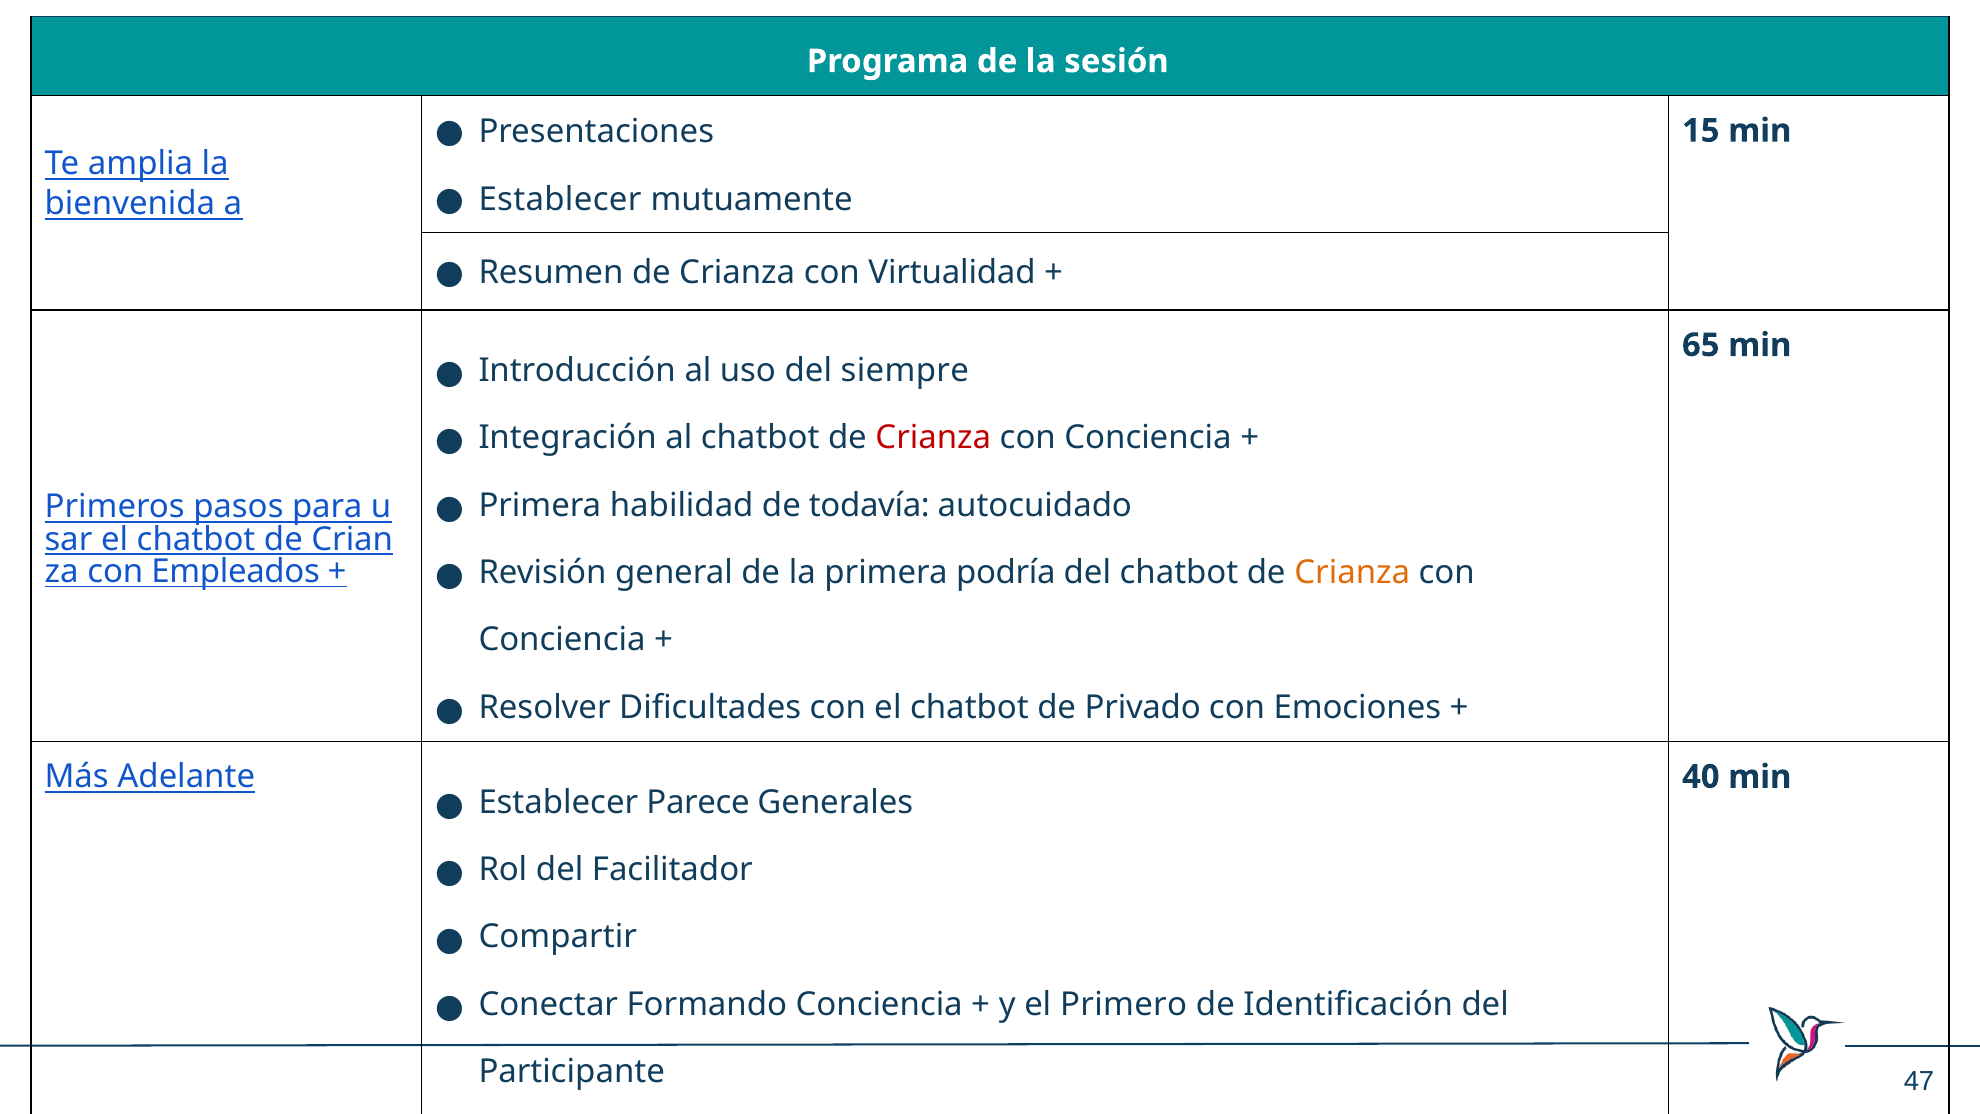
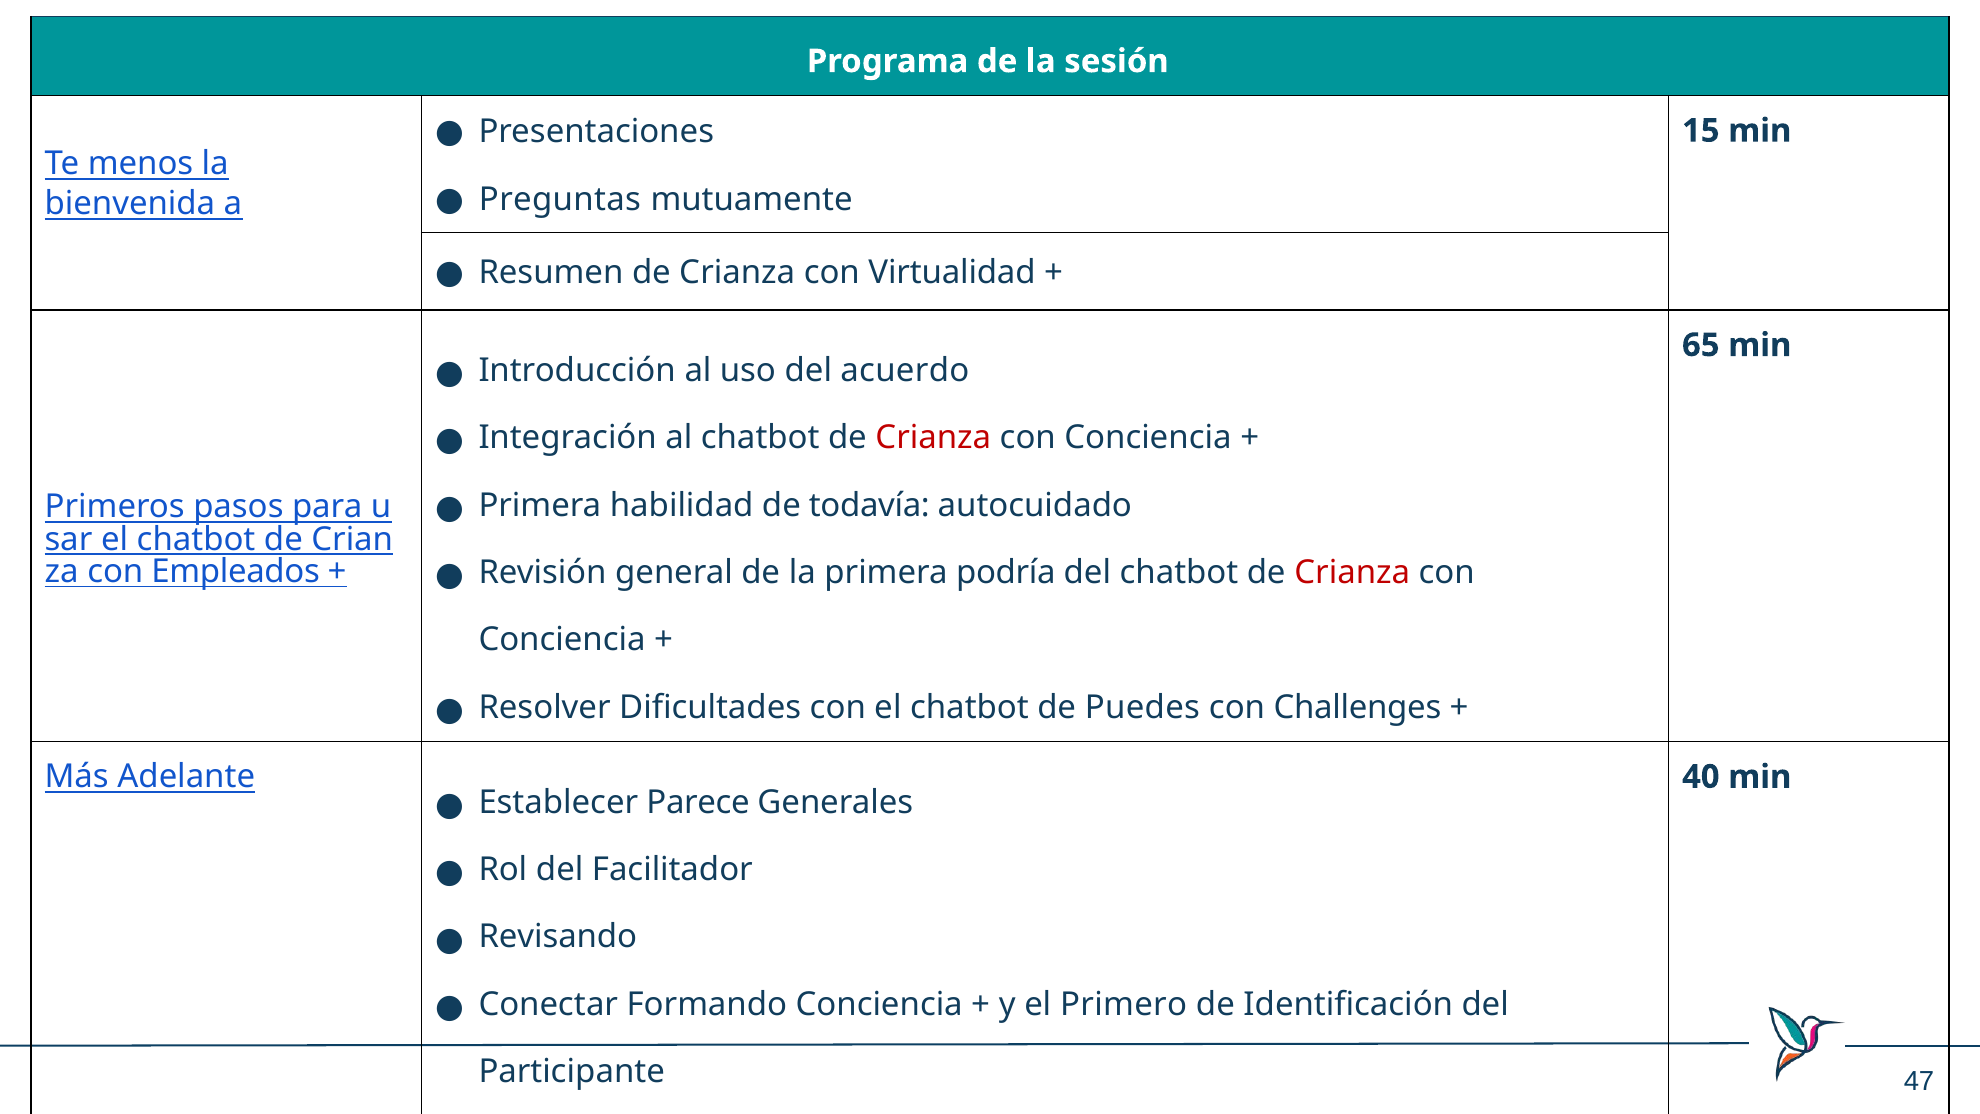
amplia: amplia -> menos (141, 164)
Establecer: Establecer -> Preguntas (560, 199)
siempre: siempre -> acuerdo (905, 371)
Crianza colour: orange -> red (1352, 573)
Privado: Privado -> Puedes (1142, 707)
Emociones: Emociones -> Challenges (1357, 707)
Compartir: Compartir -> Revisando (558, 937)
